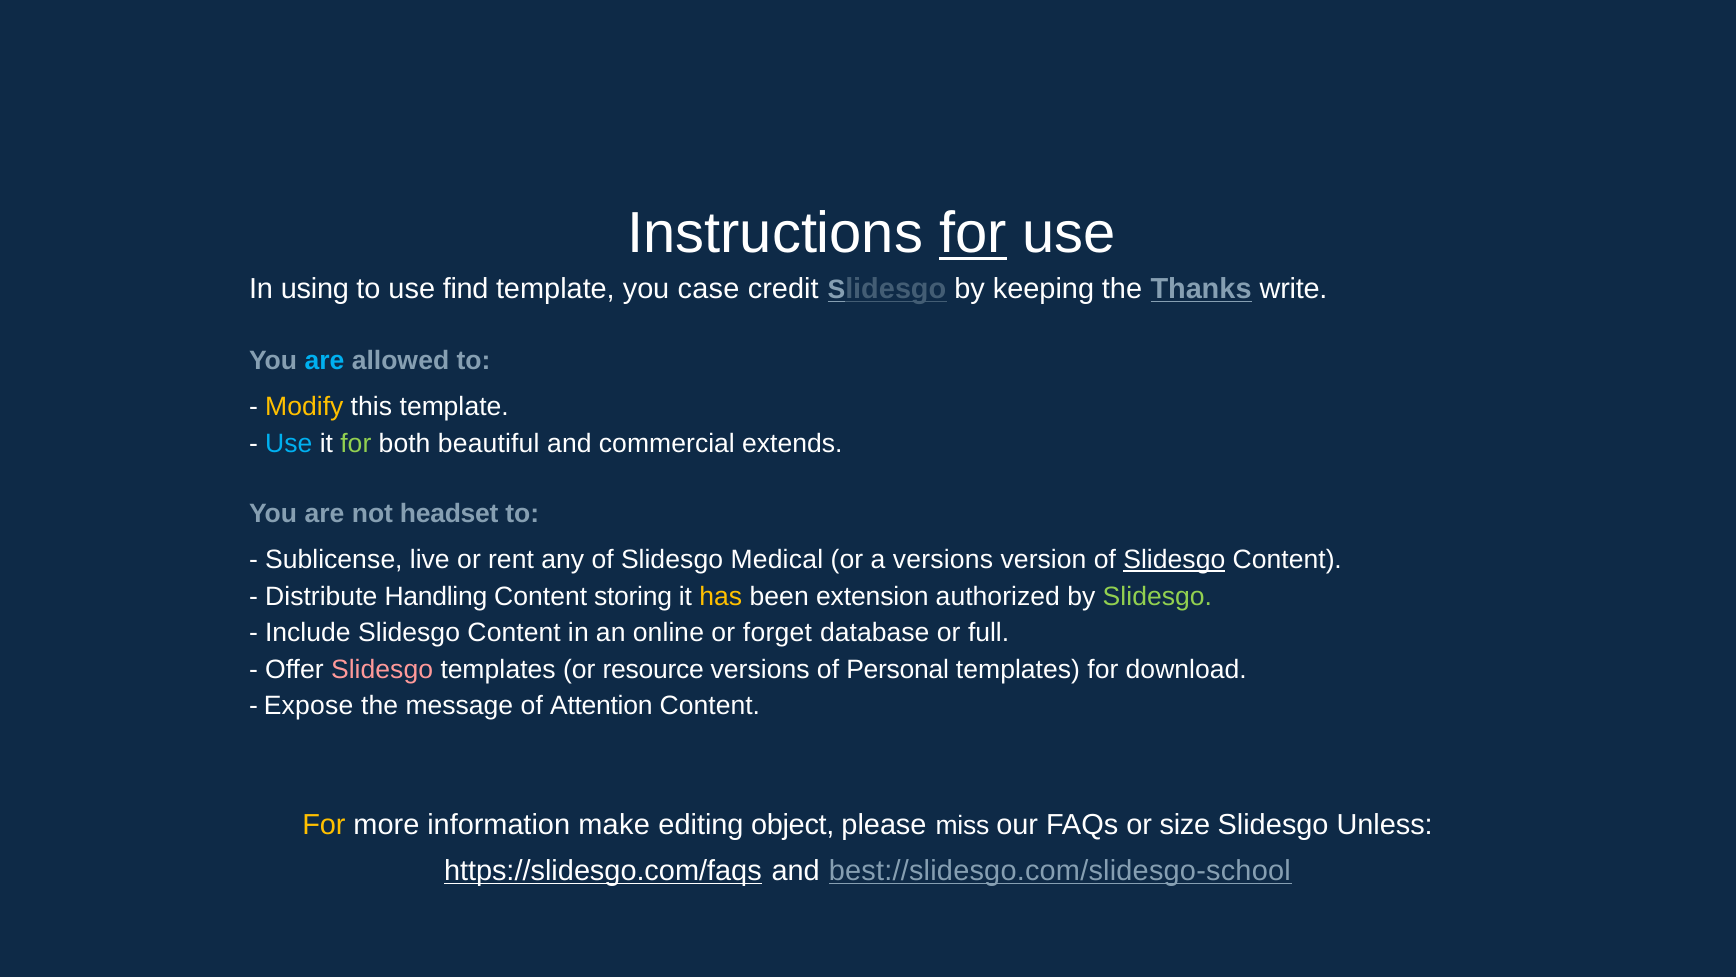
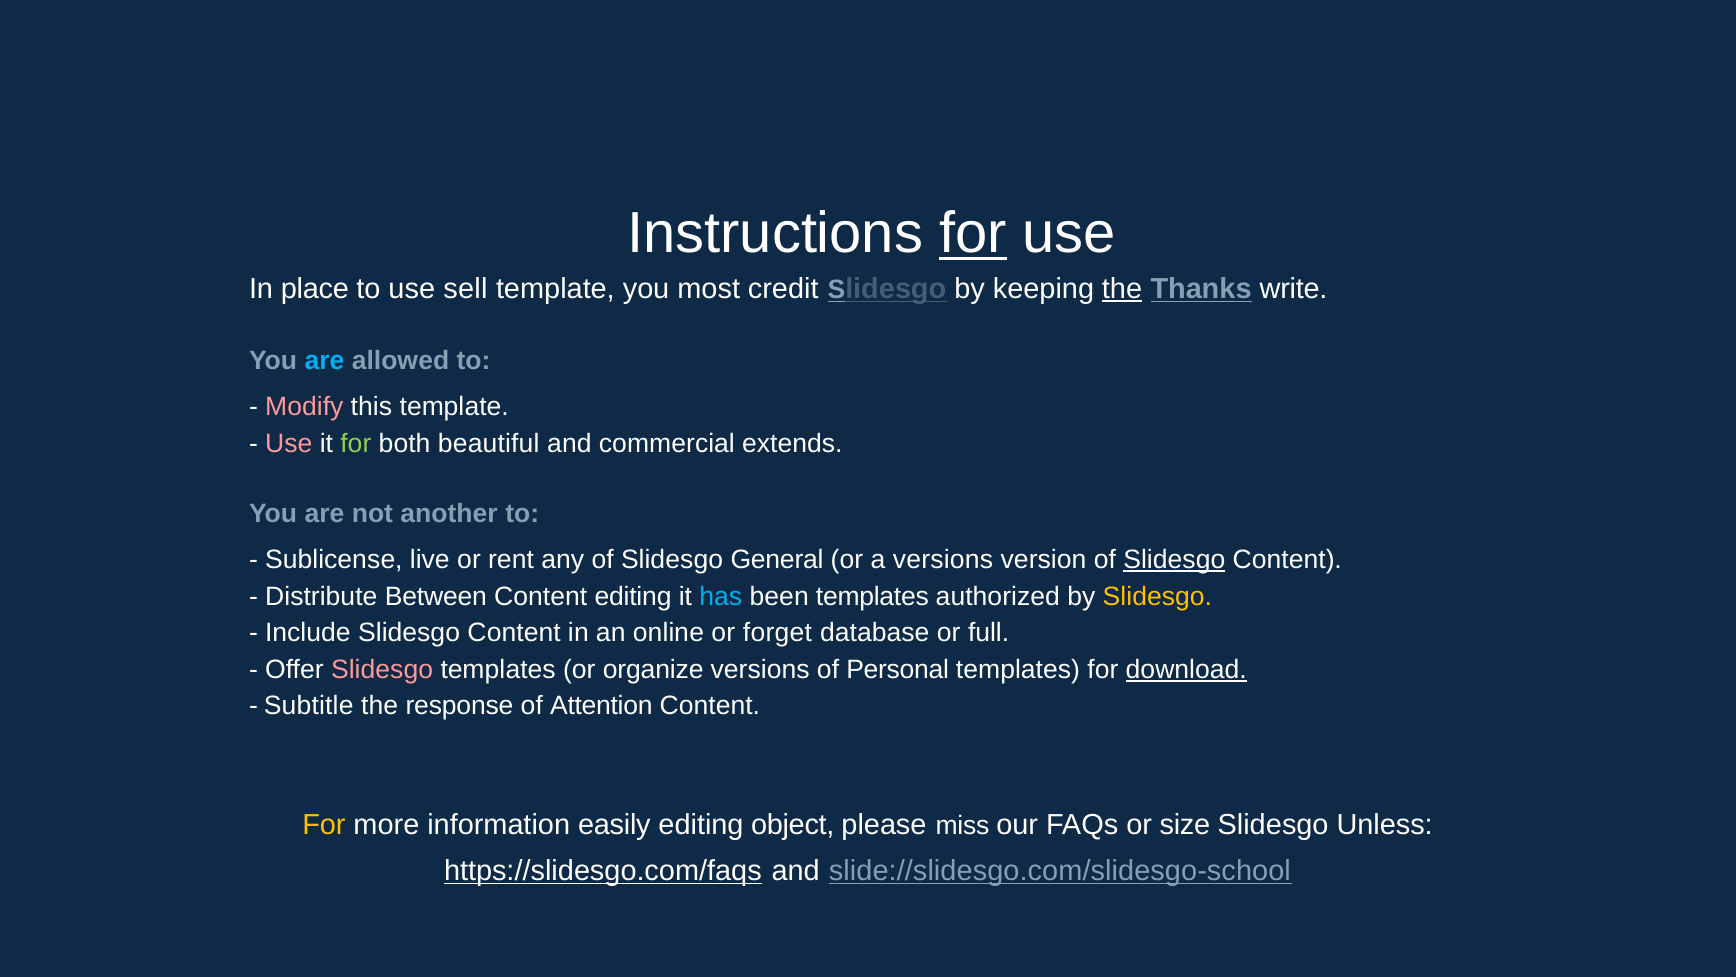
using: using -> place (315, 289)
find: find -> sell (465, 289)
case: case -> most (709, 289)
the underline: none -> present (1122, 289)
Modify colour: yellow -> pink (304, 407)
Use colour: light blue -> pink (289, 443)
headset: headset -> another (449, 513)
Medical: Medical -> General (777, 560)
Handling: Handling -> Between (436, 596)
Content storing: storing -> editing (633, 596)
has colour: yellow -> light blue (721, 596)
been extension: extension -> templates (872, 596)
Slidesgo colour: light green -> yellow (1157, 596)
resource: resource -> organize (653, 669)
download underline: none -> present (1186, 669)
Expose: Expose -> Subtitle (309, 706)
message: message -> response (459, 706)
make: make -> easily (614, 825)
best://slidesgo.com/slidesgo-school: best://slidesgo.com/slidesgo-school -> slide://slidesgo.com/slidesgo-school (1060, 871)
